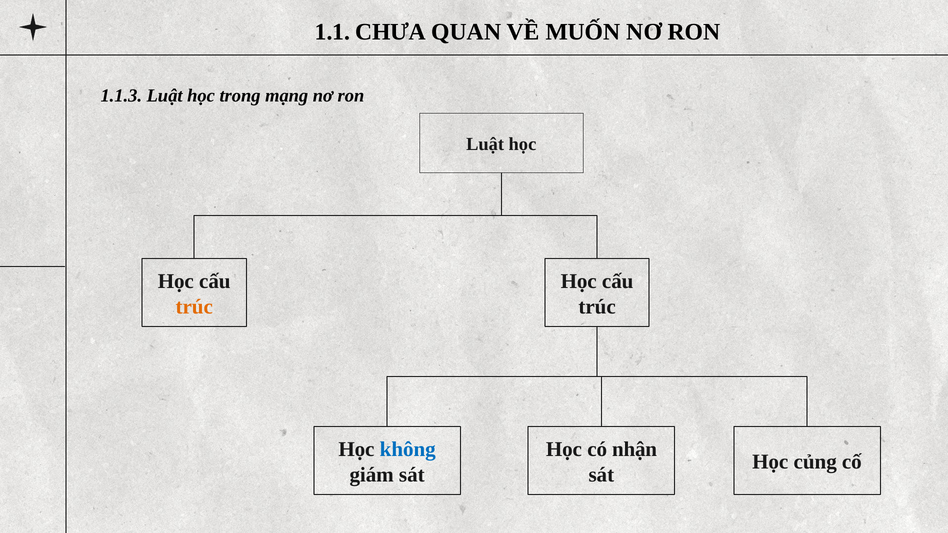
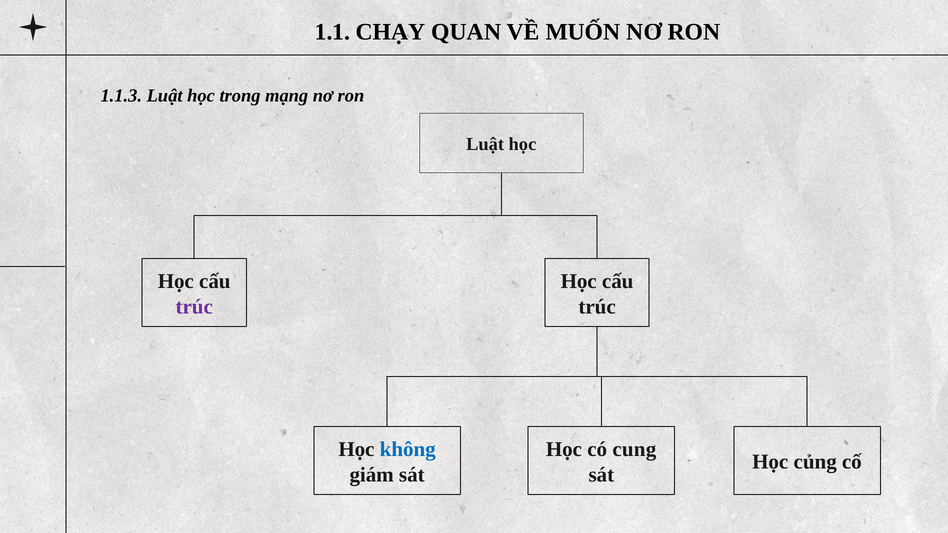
CHƯA: CHƯA -> CHẠY (391, 32)
trúc colour: orange -> purple (194, 307)
nhận: nhận -> cung (634, 450)
